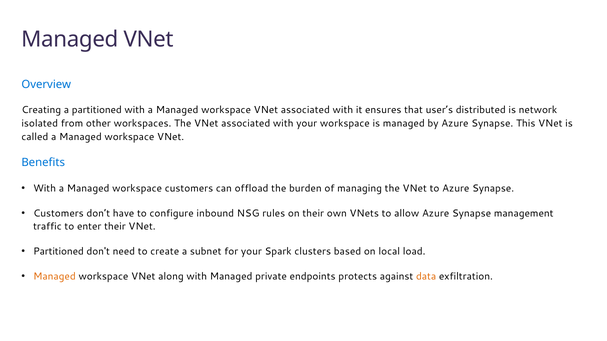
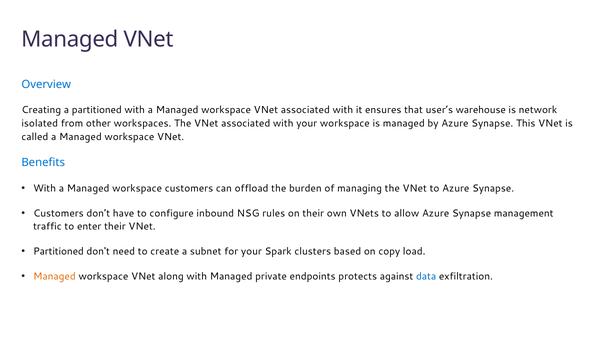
distributed: distributed -> warehouse (481, 110)
local: local -> copy (389, 252)
data colour: orange -> blue (426, 277)
